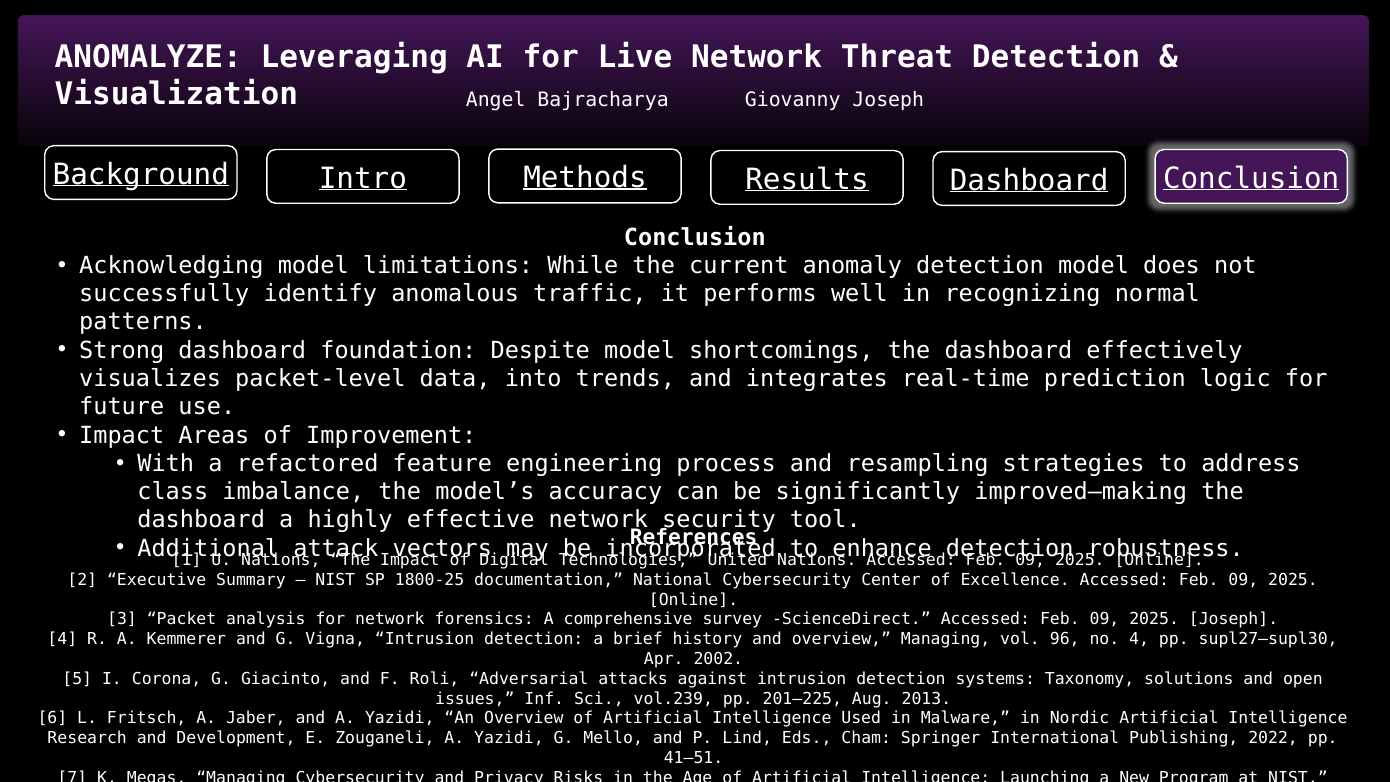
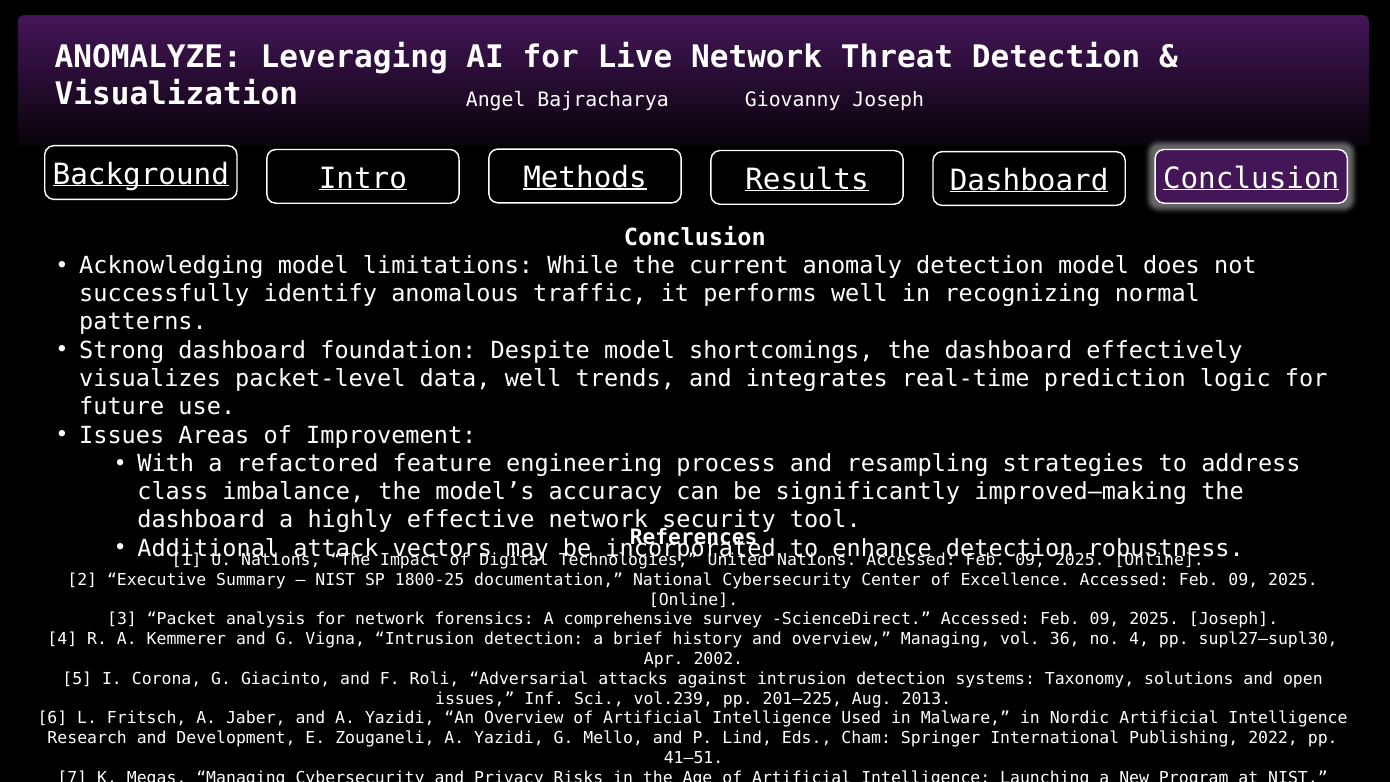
data into: into -> well (533, 379)
Impact: Impact -> Issues (122, 435)
96: 96 -> 36 (1065, 639)
